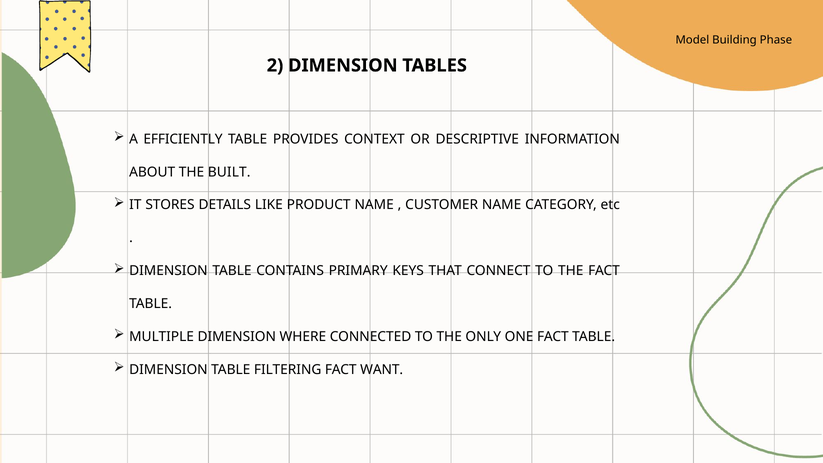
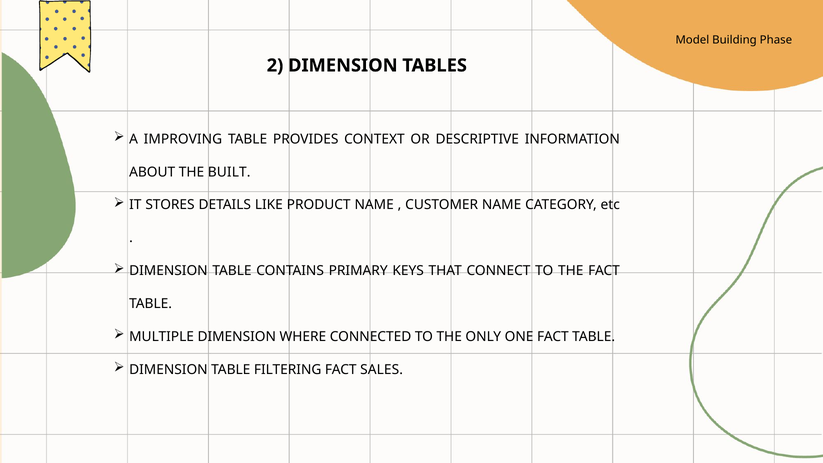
EFFICIENTLY: EFFICIENTLY -> IMPROVING (183, 139)
WANT: WANT -> SALES (382, 369)
